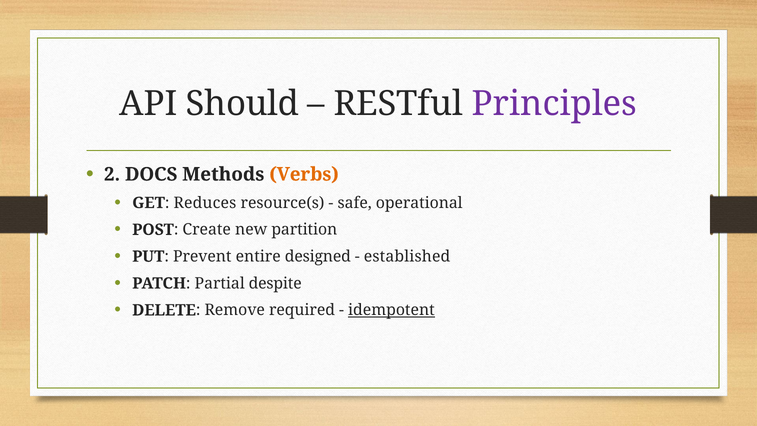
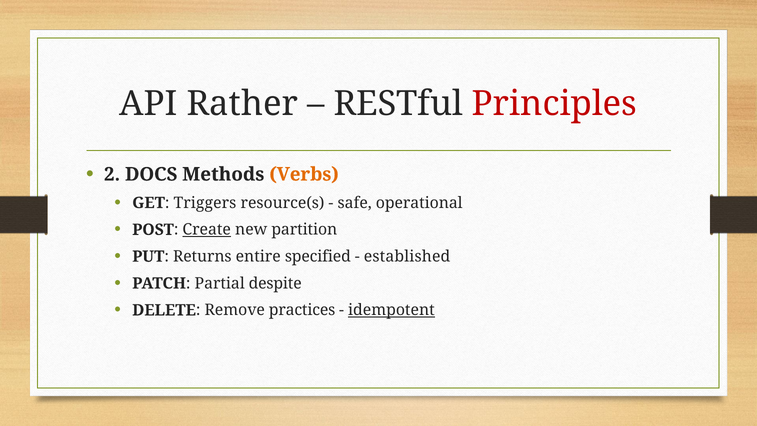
Should: Should -> Rather (242, 104)
Principles colour: purple -> red (554, 104)
Reduces: Reduces -> Triggers (205, 203)
Create underline: none -> present (207, 230)
Prevent: Prevent -> Returns (202, 256)
designed: designed -> specified (318, 256)
required: required -> practices (302, 310)
